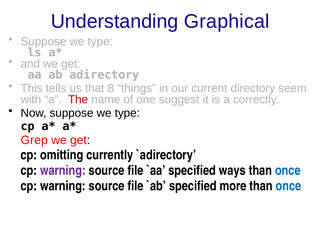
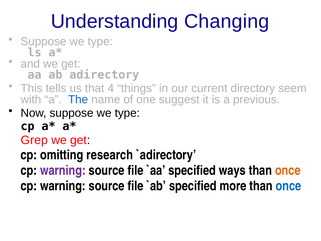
Graphical: Graphical -> Changing (227, 21)
8: 8 -> 4 (111, 88)
The colour: red -> blue (78, 99)
correctly: correctly -> previous (256, 99)
currently: currently -> research (110, 155)
once colour: blue -> orange (288, 170)
